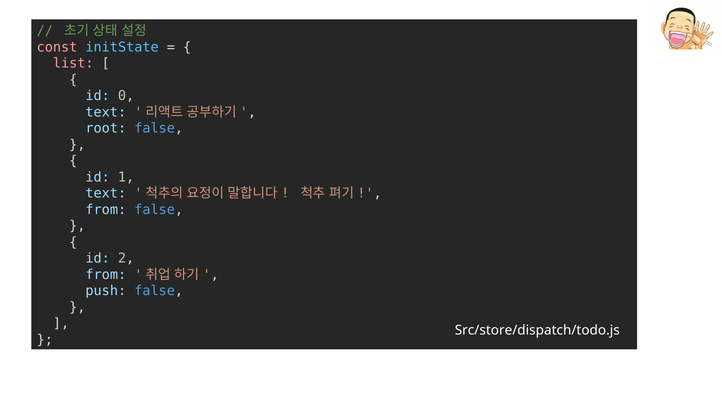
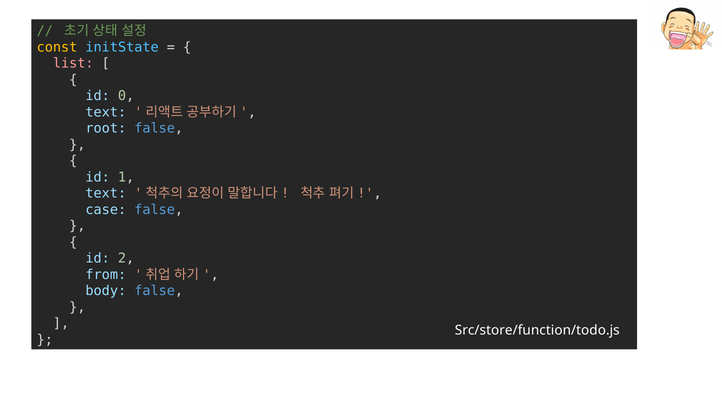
const colour: pink -> yellow (57, 47)
from: from -> case (106, 210)
push: push -> body (106, 291)
Src/store/dispatch/todo.js: Src/store/dispatch/todo.js -> Src/store/function/todo.js (537, 331)
